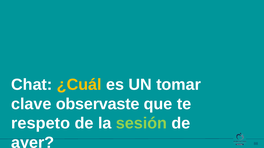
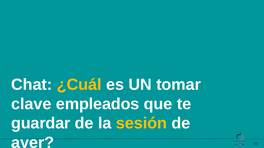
observaste: observaste -> empleados (98, 104)
respeto: respeto -> guardar (41, 124)
sesión colour: light green -> yellow (141, 124)
